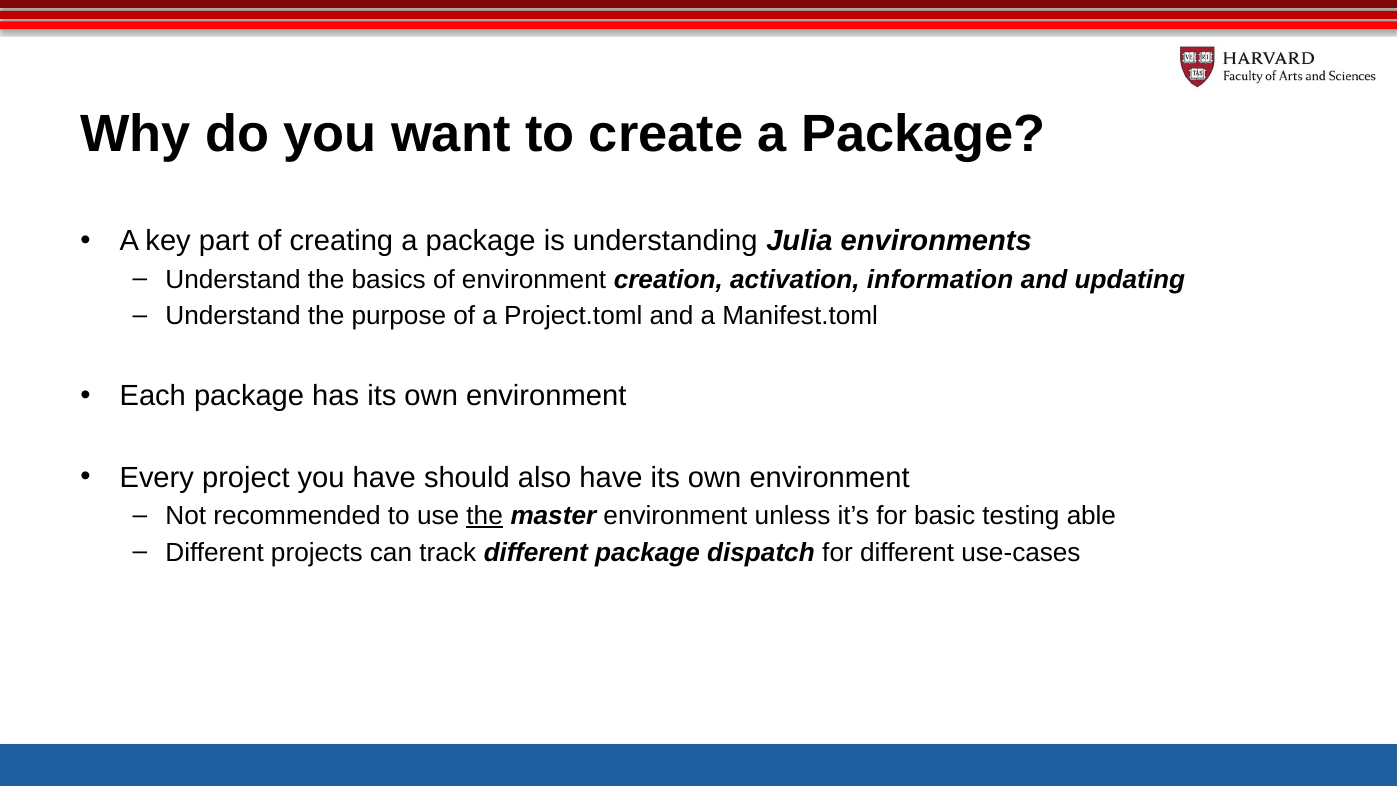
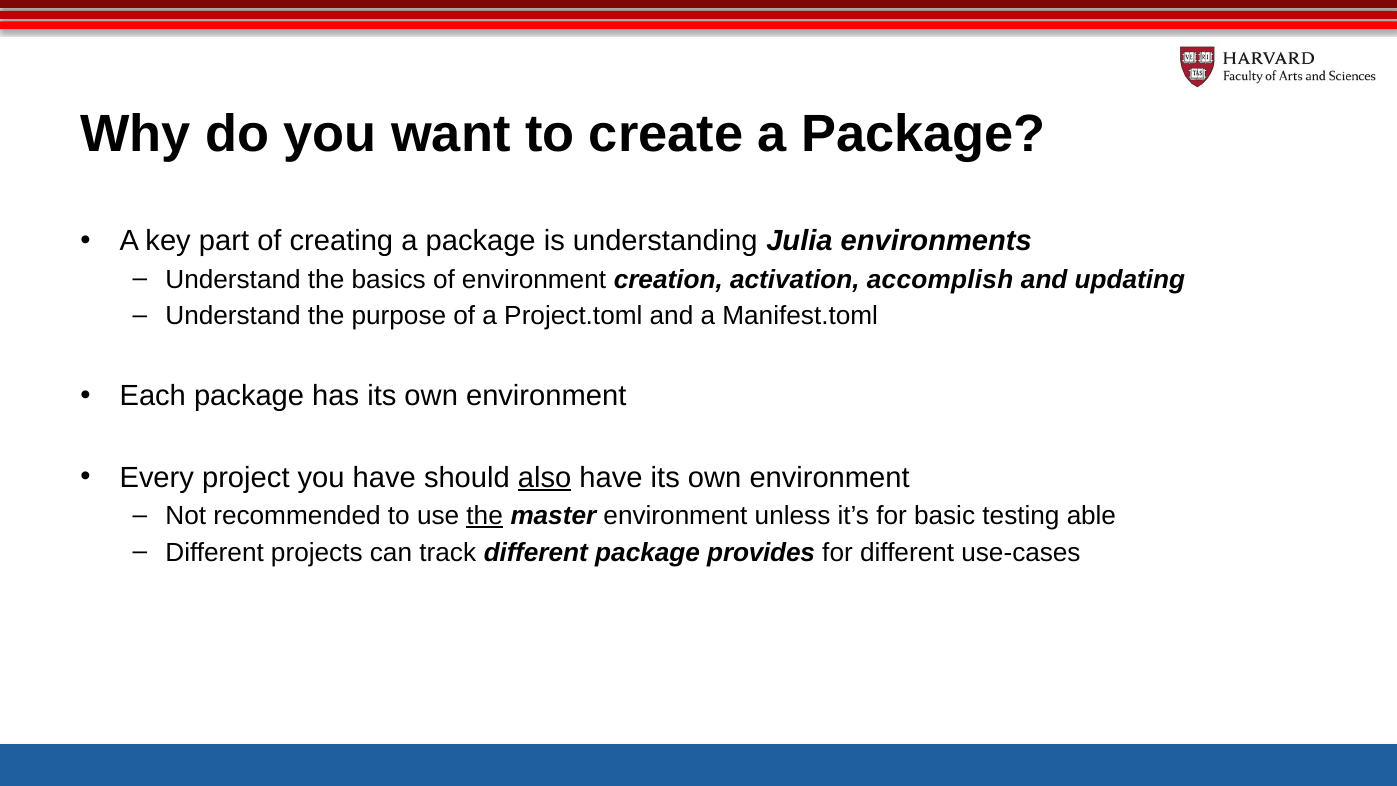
information: information -> accomplish (940, 279)
also underline: none -> present (545, 478)
dispatch: dispatch -> provides (761, 552)
